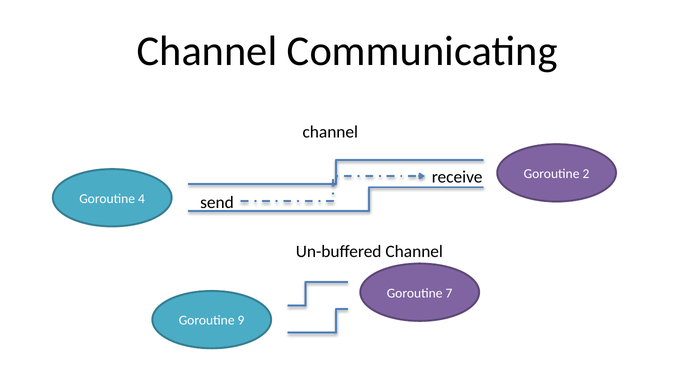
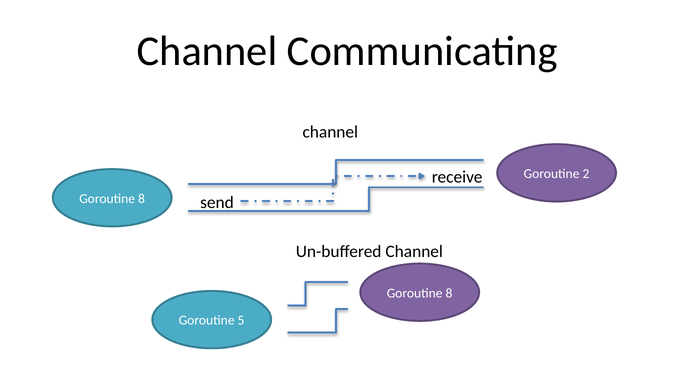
4: 4 -> 8 (142, 199)
7: 7 -> 8 (449, 293)
9: 9 -> 5 (241, 320)
